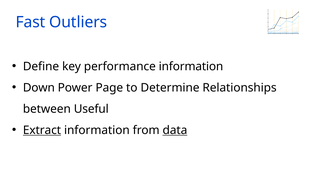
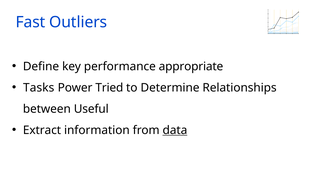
performance information: information -> appropriate (191, 66)
Down: Down -> Tasks (39, 88)
Page: Page -> Tried (109, 88)
Extract underline: present -> none (42, 130)
